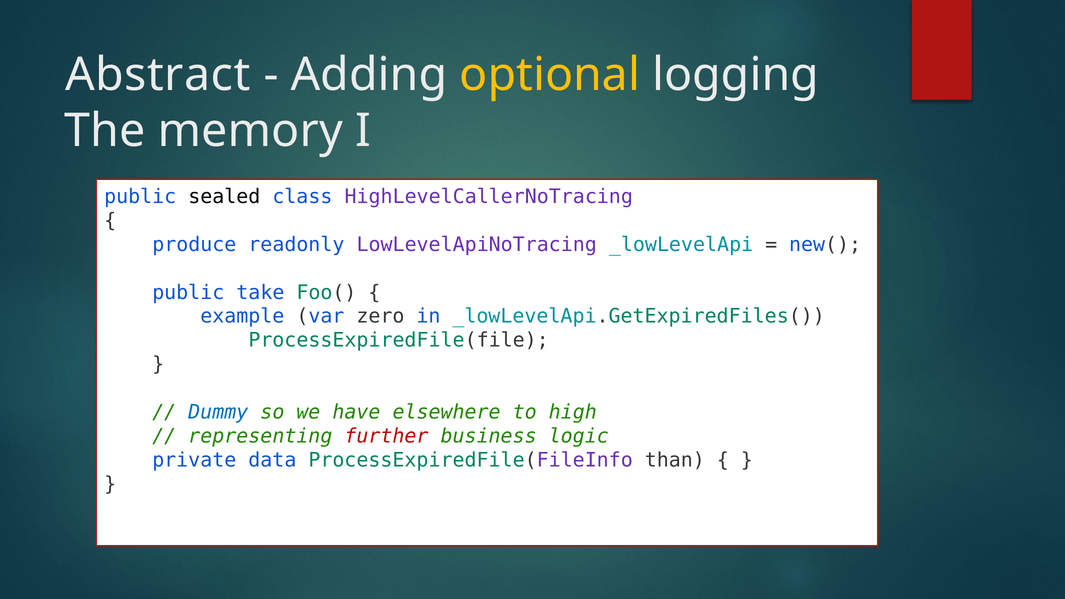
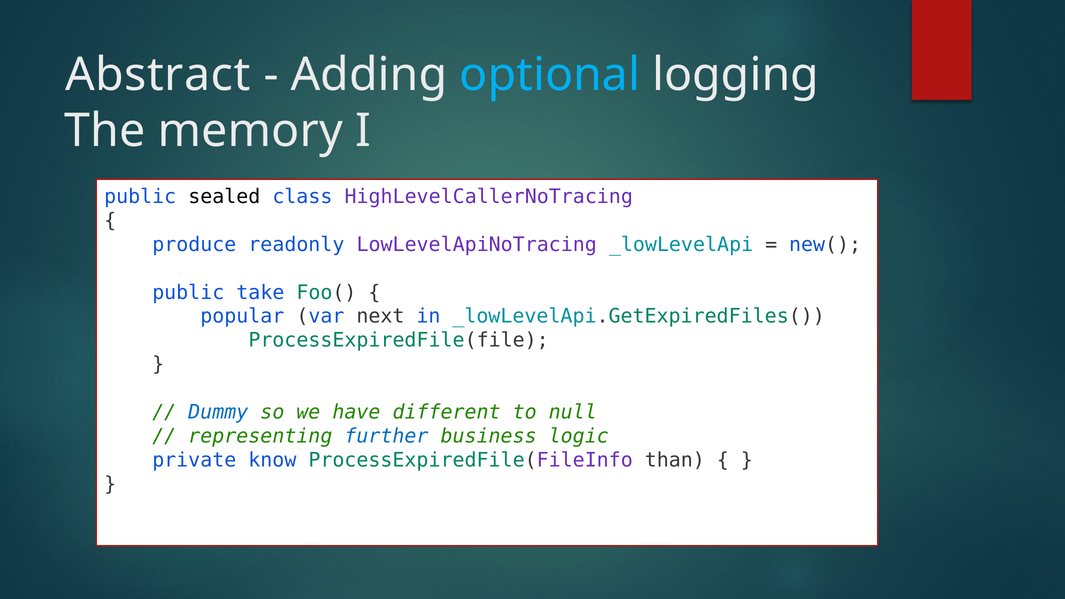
optional colour: yellow -> light blue (550, 75)
example: example -> popular (242, 316)
zero: zero -> next (380, 316)
elsewhere: elsewhere -> different (447, 412)
high: high -> null (573, 412)
further colour: red -> blue (386, 436)
data: data -> know (272, 460)
